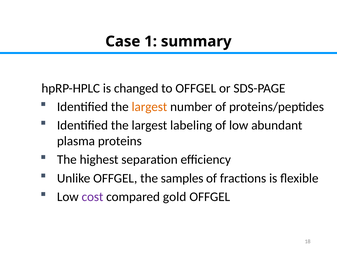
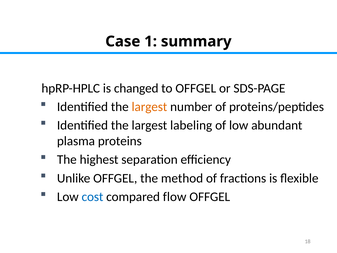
samples: samples -> method (182, 178)
cost colour: purple -> blue (92, 197)
gold: gold -> flow (175, 197)
